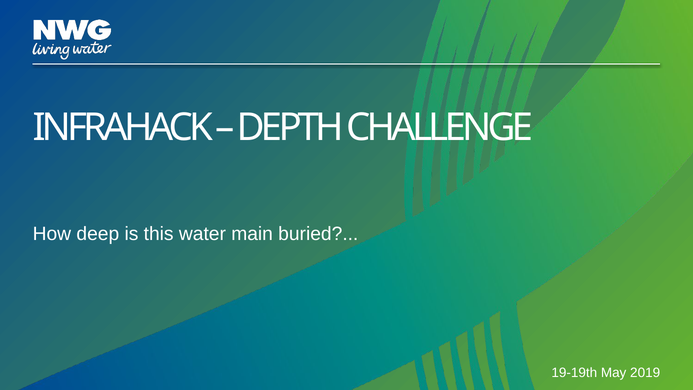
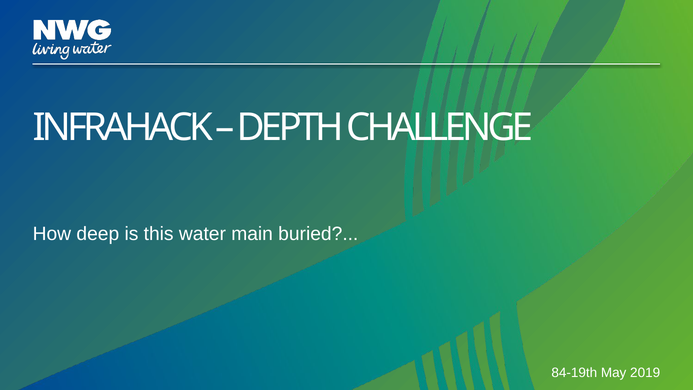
19-19th: 19-19th -> 84-19th (574, 373)
